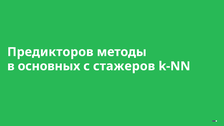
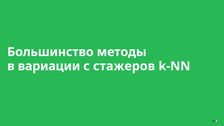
Предикторов: Предикторов -> Большинство (50, 52)
основных: основных -> вариации (49, 66)
